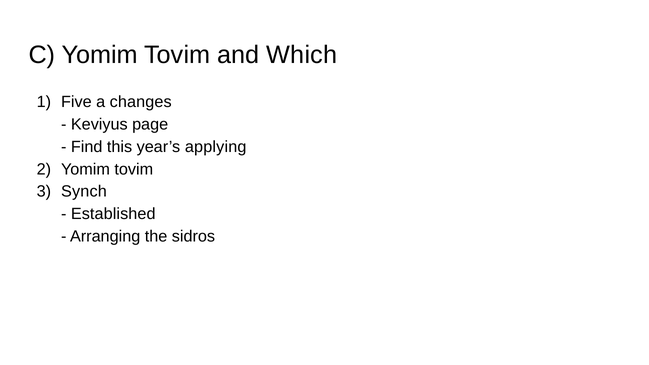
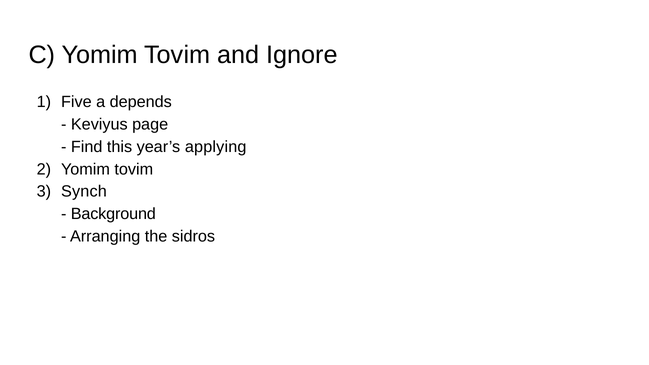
Which: Which -> Ignore (302, 55)
changes: changes -> depends (141, 102)
Established: Established -> Background (113, 214)
